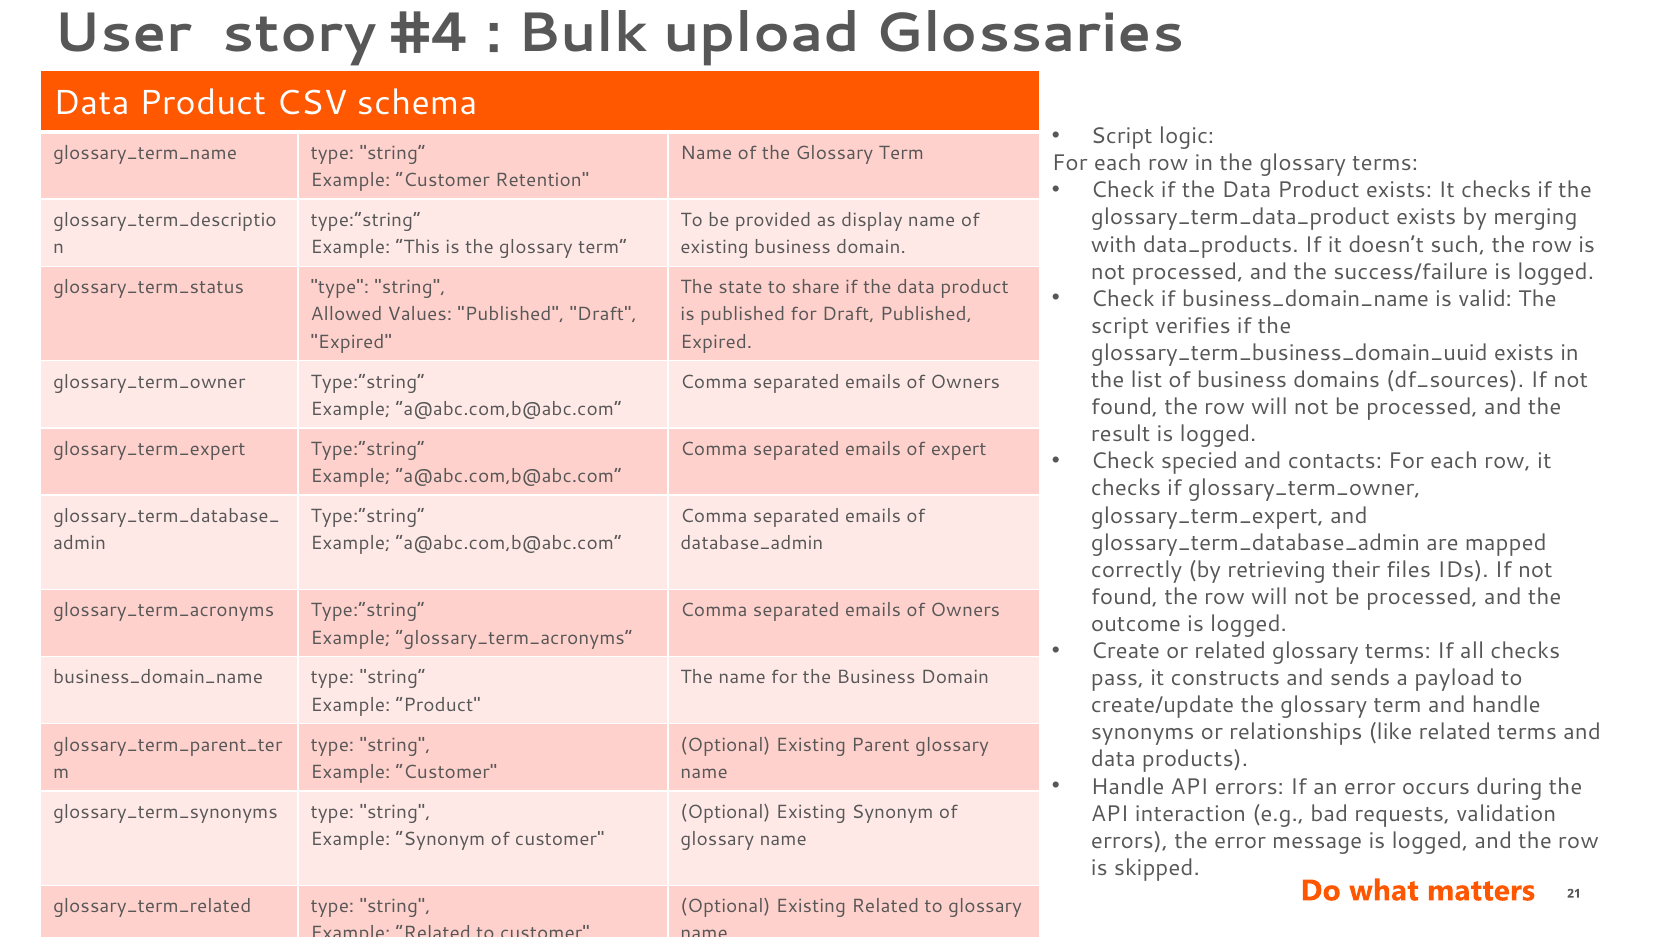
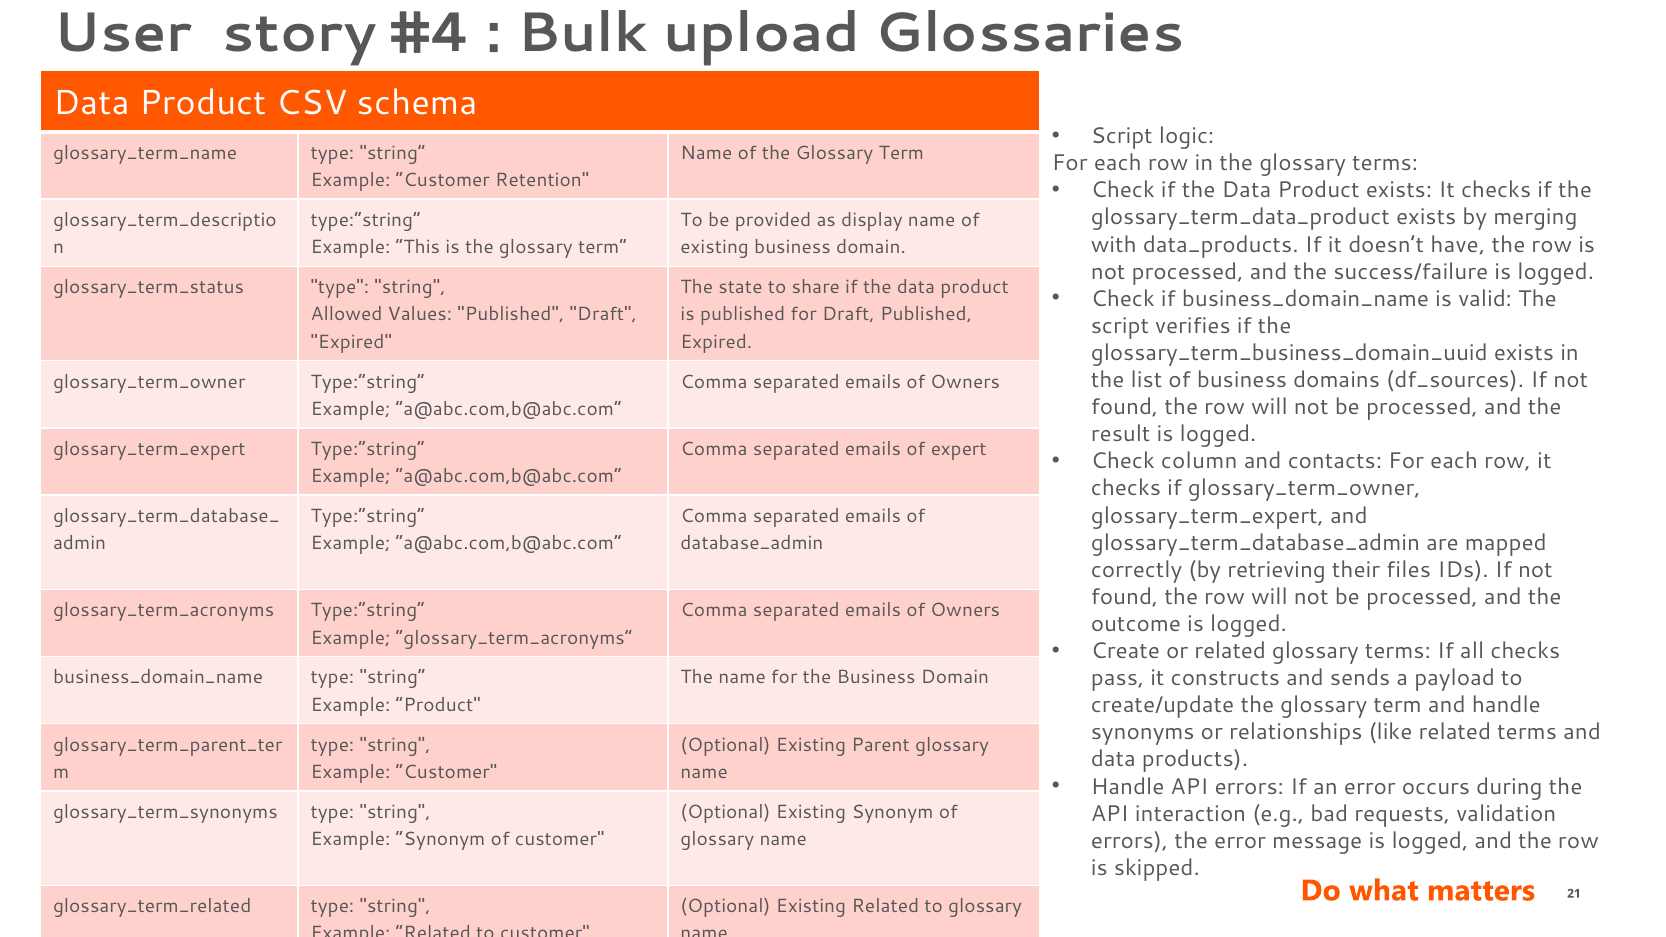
such: such -> have (1458, 245)
specied: specied -> column (1199, 461)
